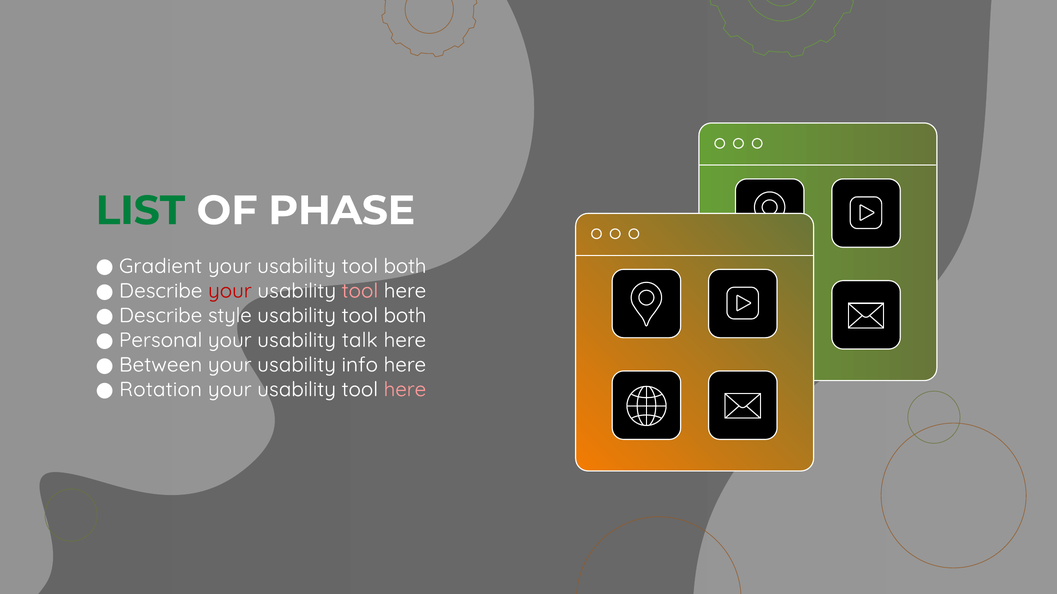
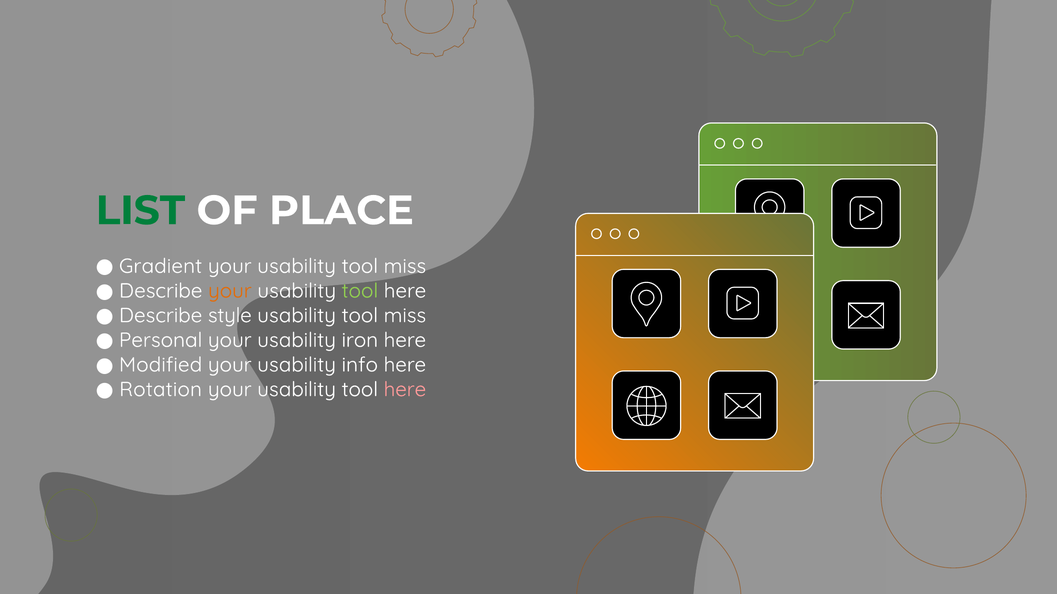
PHASE: PHASE -> PLACE (341, 211)
your usability tool both: both -> miss (405, 266)
your colour: red -> orange (230, 291)
tool colour: pink -> light green (360, 291)
both: both -> miss (405, 316)
talk: talk -> iron (360, 340)
Between: Between -> Modified (161, 365)
